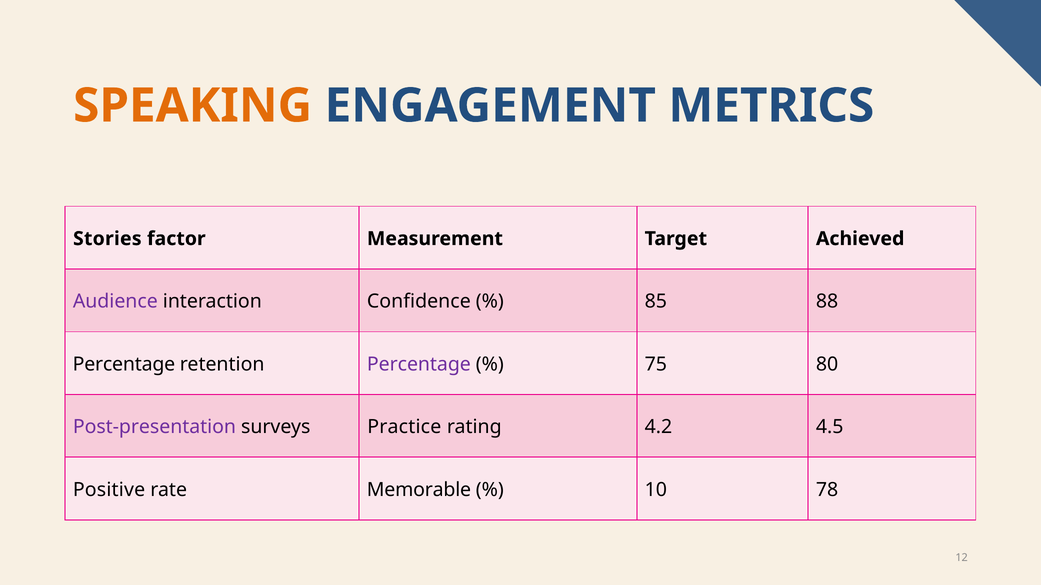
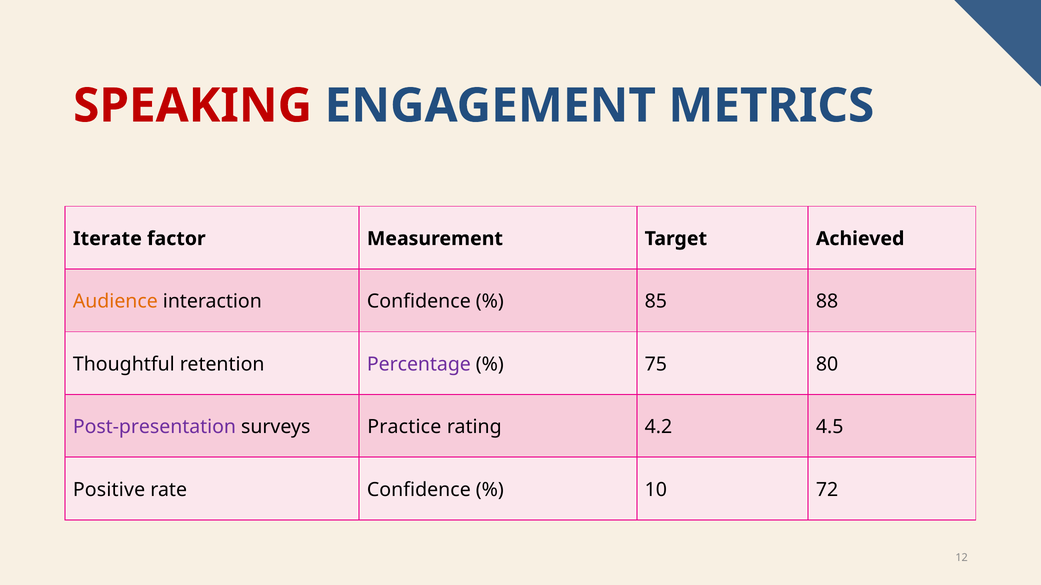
SPEAKING colour: orange -> red (193, 106)
Stories: Stories -> Iterate (107, 239)
Audience colour: purple -> orange (115, 302)
Percentage: Percentage -> Thoughtful (124, 365)
Memorable: Memorable -> Confidence (419, 490)
78: 78 -> 72 (827, 490)
